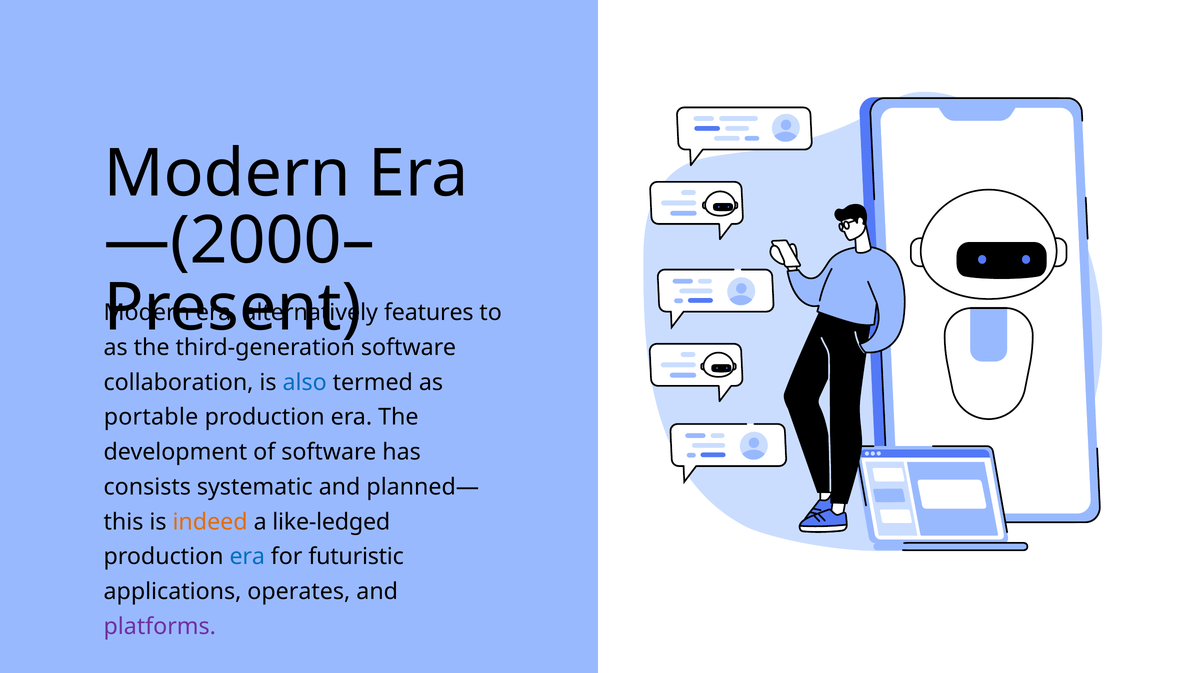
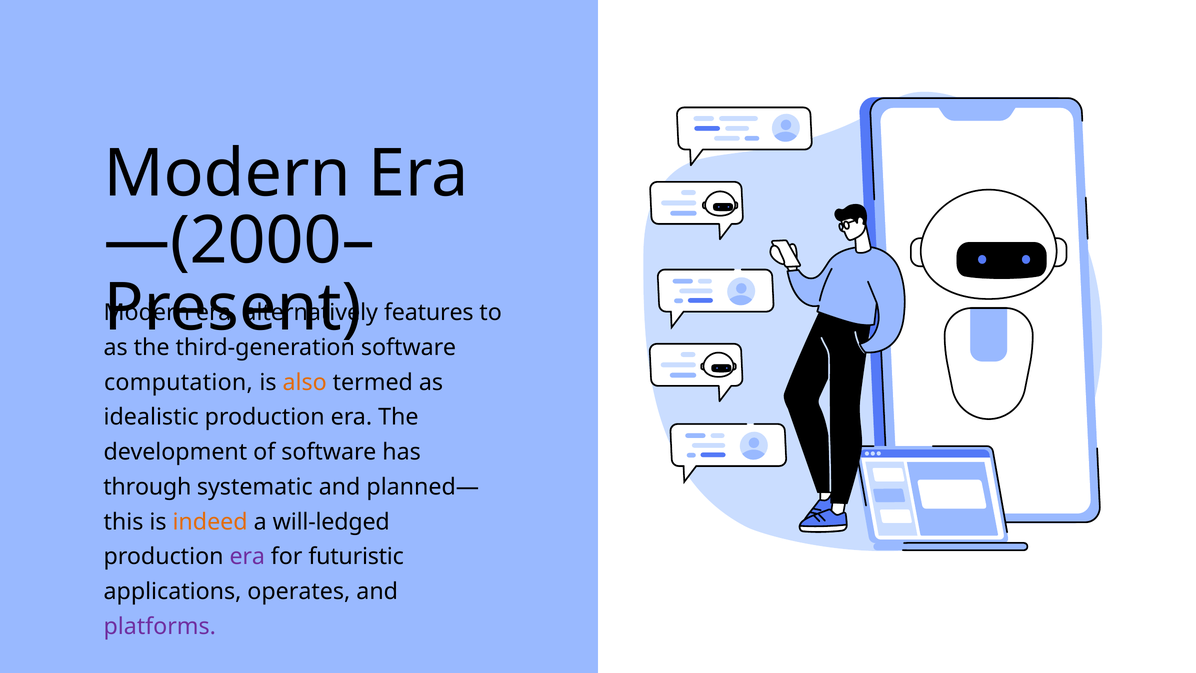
collaboration: collaboration -> computation (178, 382)
also colour: blue -> orange (305, 382)
portable: portable -> idealistic (151, 417)
consists: consists -> through (147, 487)
like-ledged: like-ledged -> will-ledged (331, 522)
era colour: blue -> purple (247, 557)
